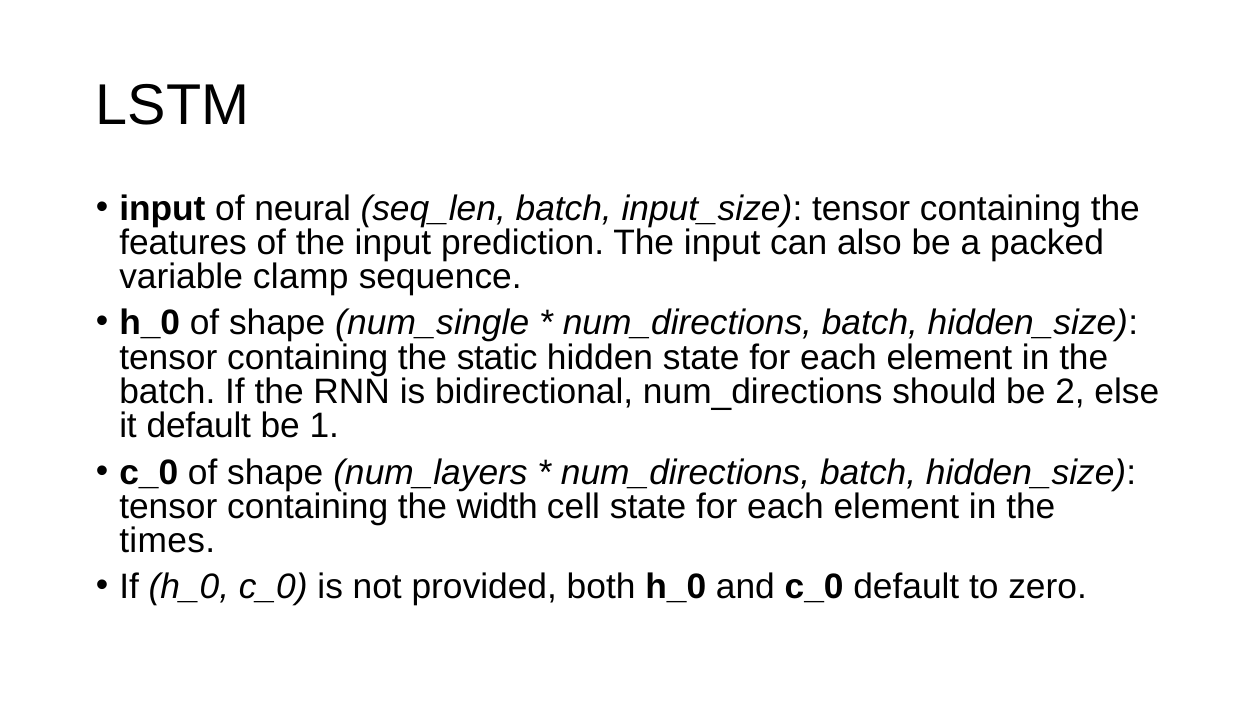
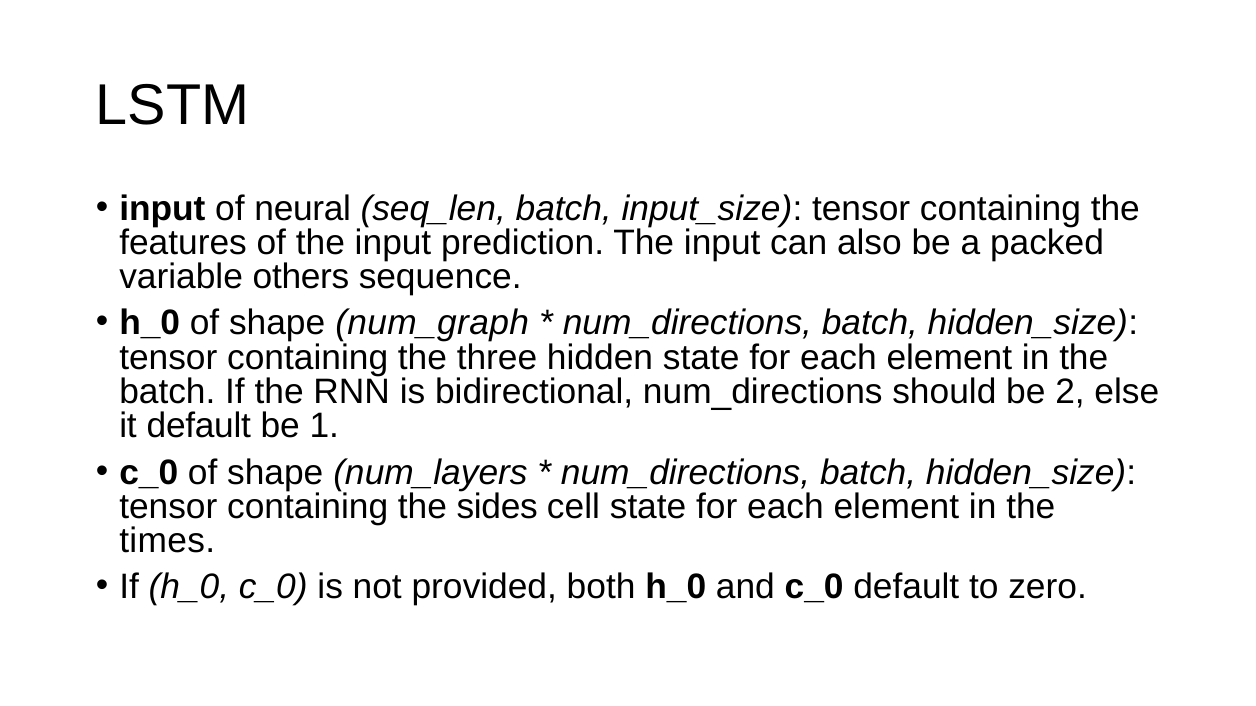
clamp: clamp -> others (301, 277)
num_single: num_single -> num_graph (432, 323)
static: static -> three (497, 358)
width: width -> sides (497, 507)
